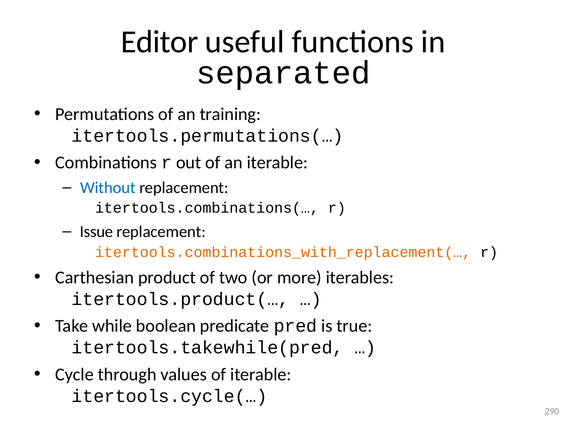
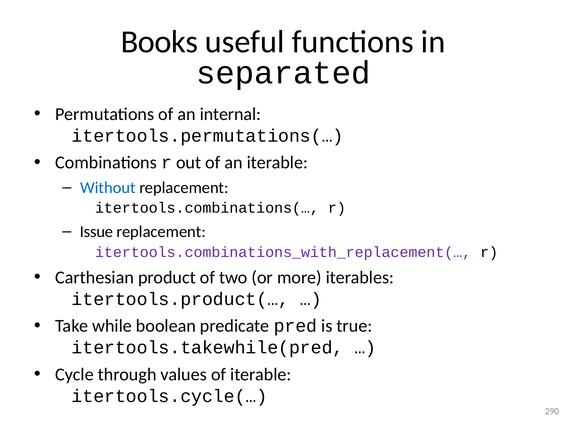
Editor: Editor -> Books (159, 42)
training: training -> internal (230, 114)
itertools.combinations_with_replacement(… colour: orange -> purple (283, 252)
